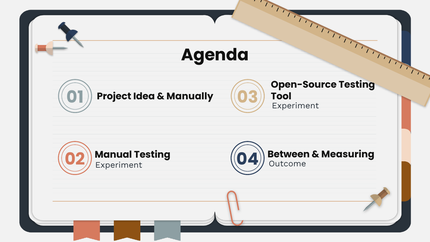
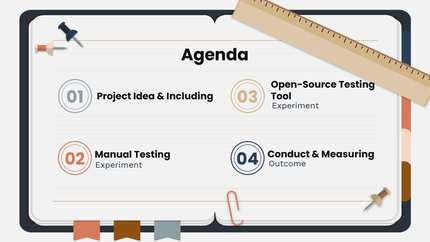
Manually: Manually -> Including (190, 96)
Between: Between -> Conduct (289, 154)
